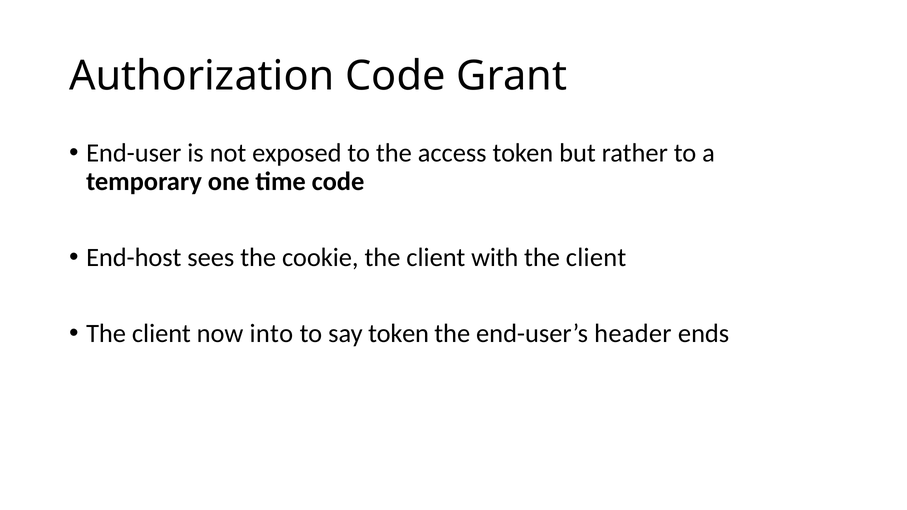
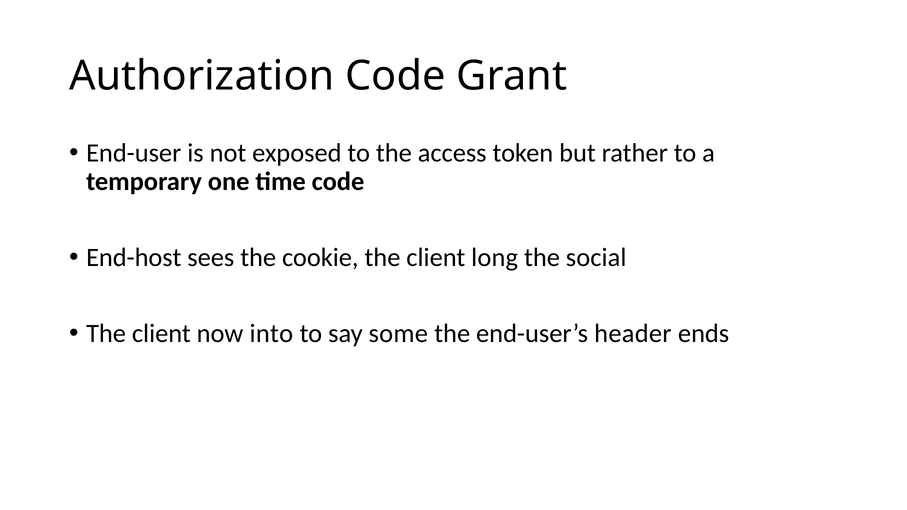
with: with -> long (495, 258)
client: client -> social (596, 258)
say token: token -> some (398, 334)
